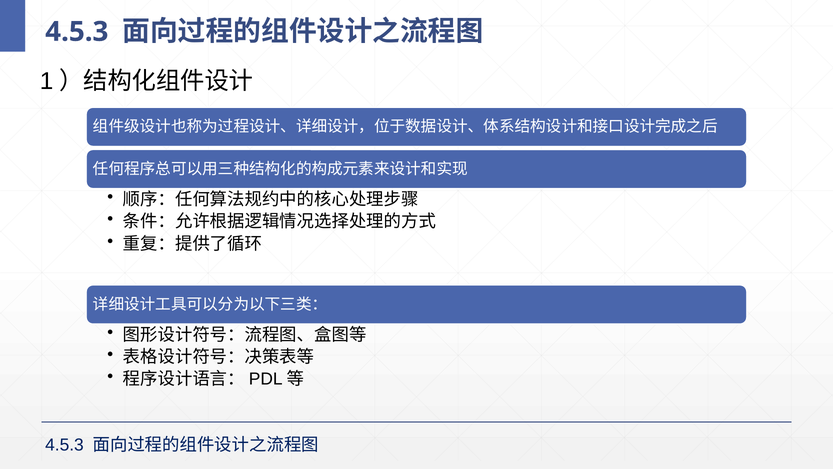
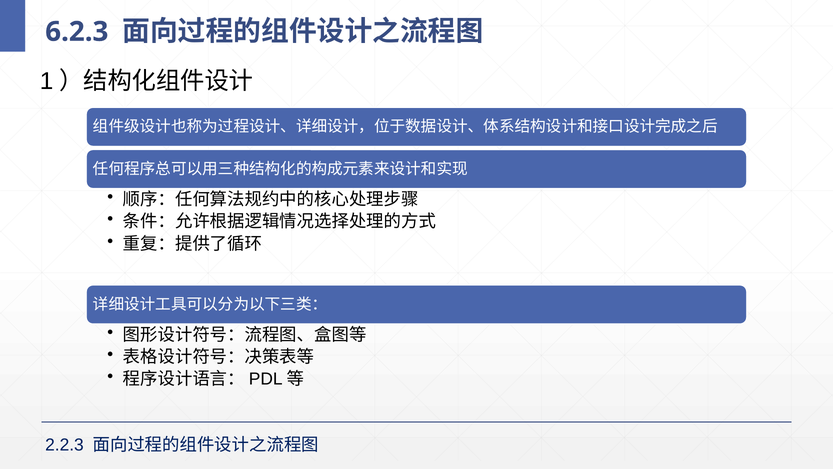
4.5.3: 4.5.3 -> 6.2.3 (77, 32)
4.5.3: 4.5.3 -> 2.2.3 (64, 445)
